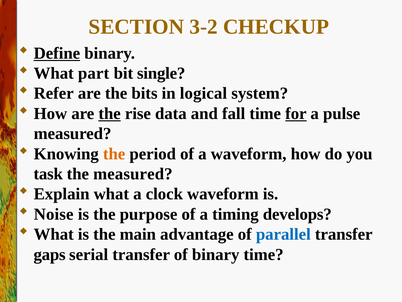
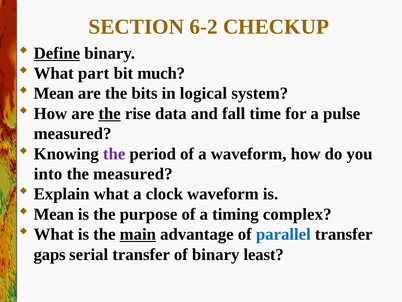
3-2: 3-2 -> 6-2 (204, 27)
single: single -> much (161, 73)
Refer: Refer -> Mean (54, 93)
for underline: present -> none (296, 113)
the colour: orange -> purple (114, 154)
task: task -> into (48, 174)
Noise: Noise -> Mean (54, 214)
develops: develops -> complex (297, 214)
main underline: none -> present (138, 234)
binary time: time -> least (264, 254)
